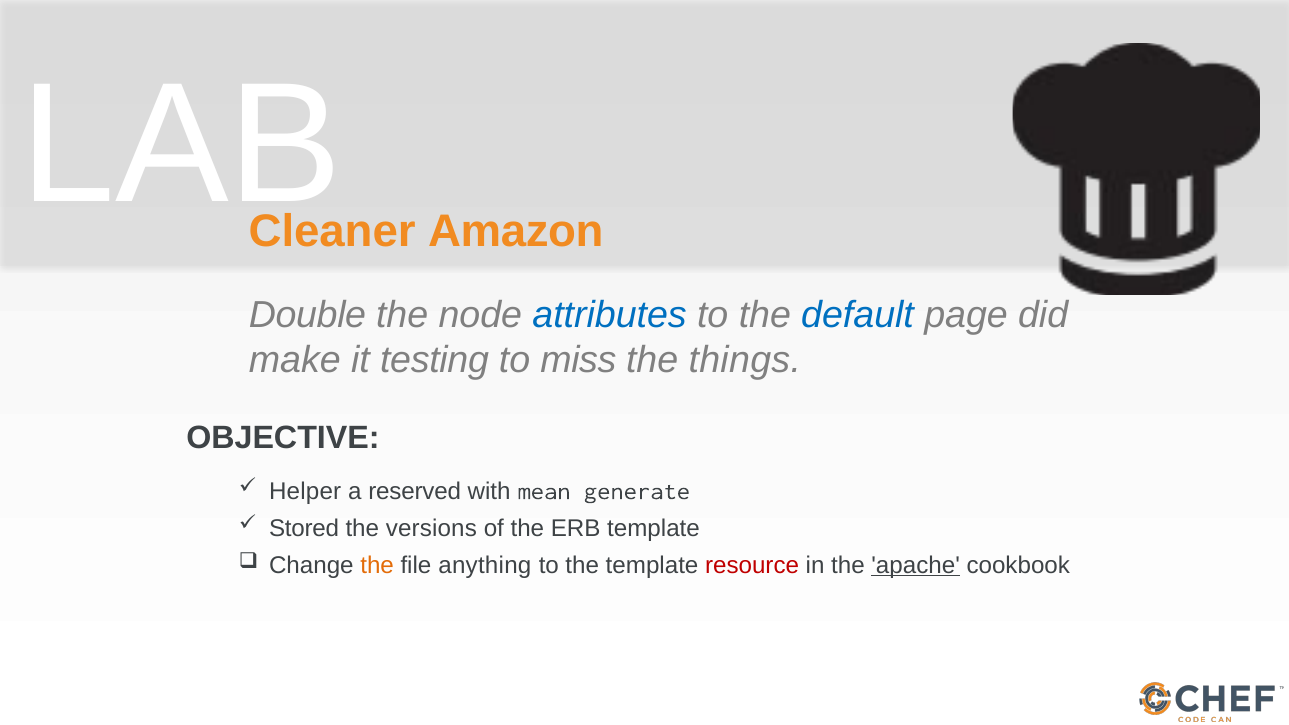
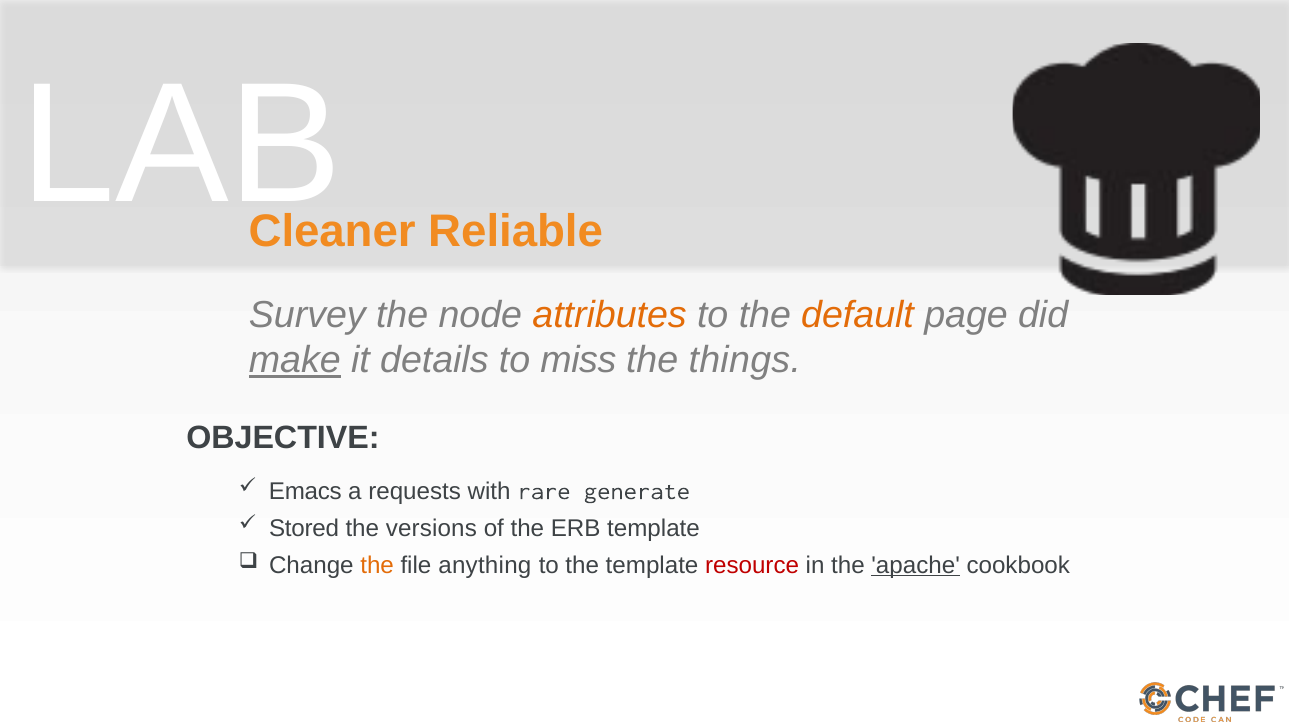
Amazon: Amazon -> Reliable (516, 232)
Double: Double -> Survey (307, 315)
attributes colour: blue -> orange (610, 315)
default colour: blue -> orange (858, 315)
make underline: none -> present (295, 360)
testing: testing -> details (434, 360)
Helper: Helper -> Emacs (305, 491)
reserved: reserved -> requests (415, 491)
mean: mean -> rare (544, 491)
